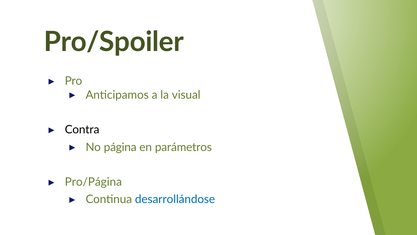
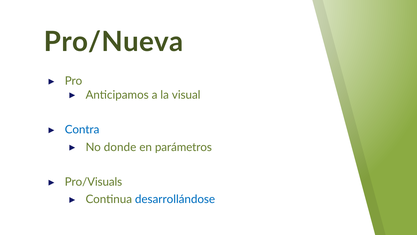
Pro/Spoiler: Pro/Spoiler -> Pro/Nueva (114, 42)
Contra colour: black -> blue (82, 130)
página: página -> donde (120, 147)
Pro/Página: Pro/Página -> Pro/Visuals (93, 182)
